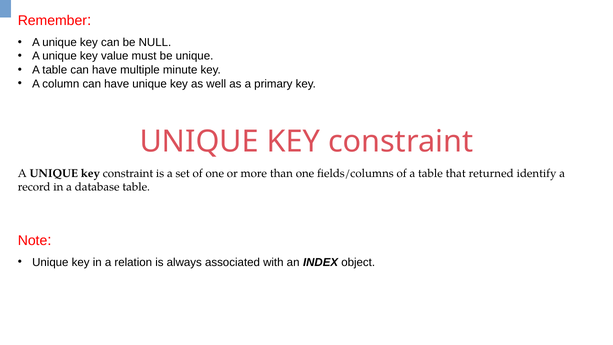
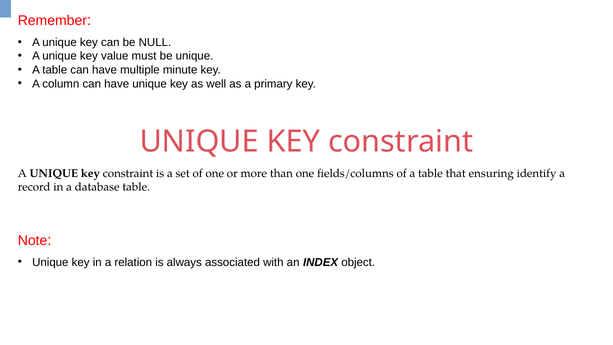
returned: returned -> ensuring (491, 173)
